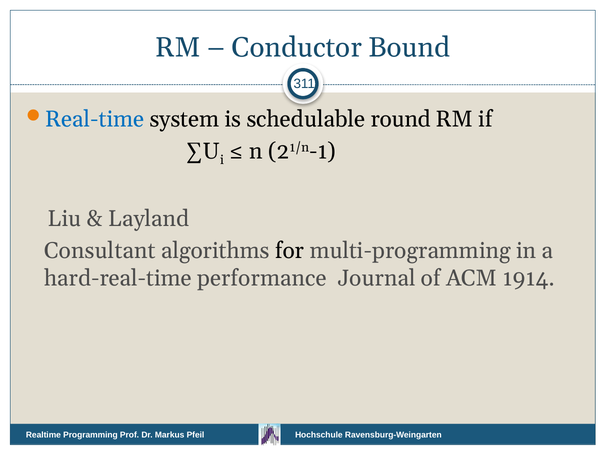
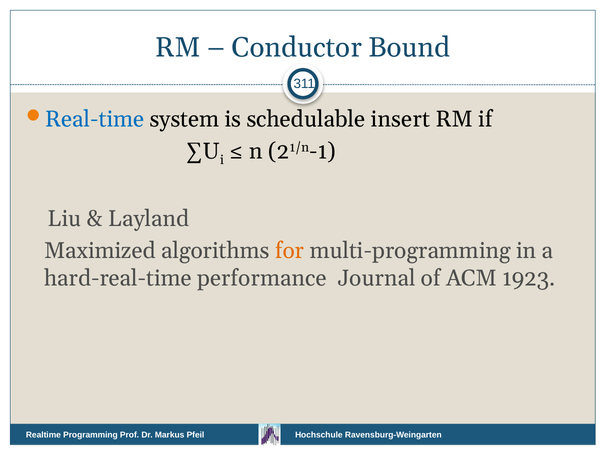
round: round -> insert (400, 119)
Consultant: Consultant -> Maximized (100, 250)
for colour: black -> orange (290, 250)
1914: 1914 -> 1923 (529, 278)
